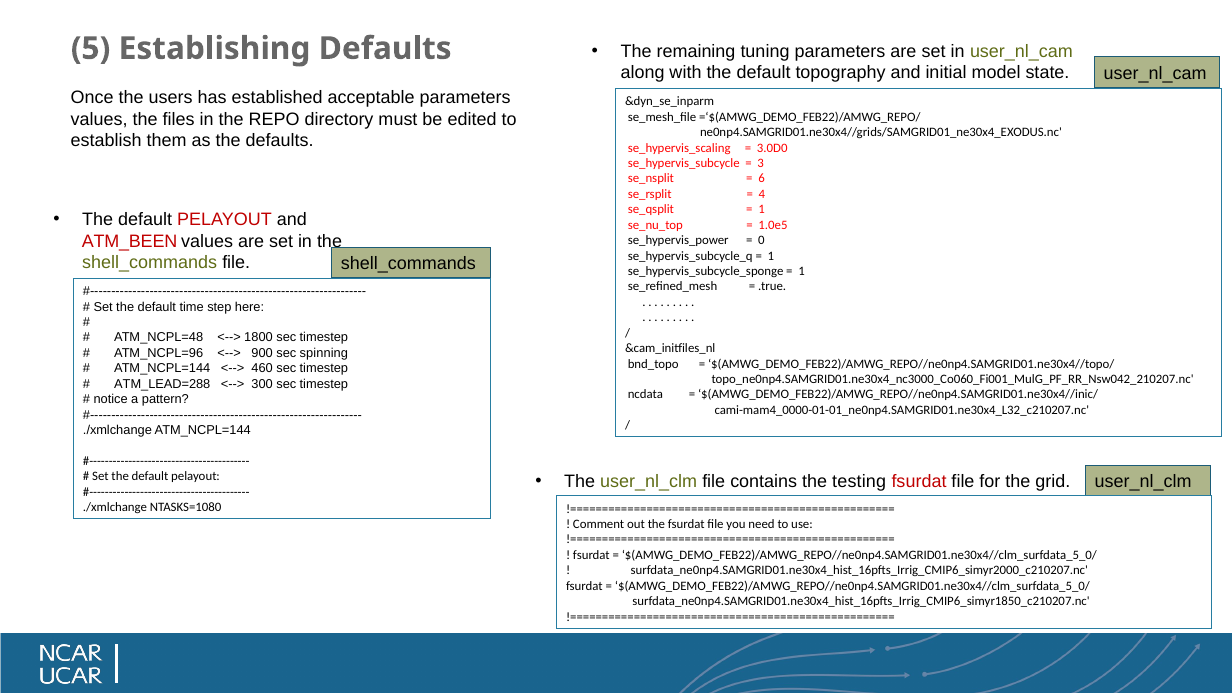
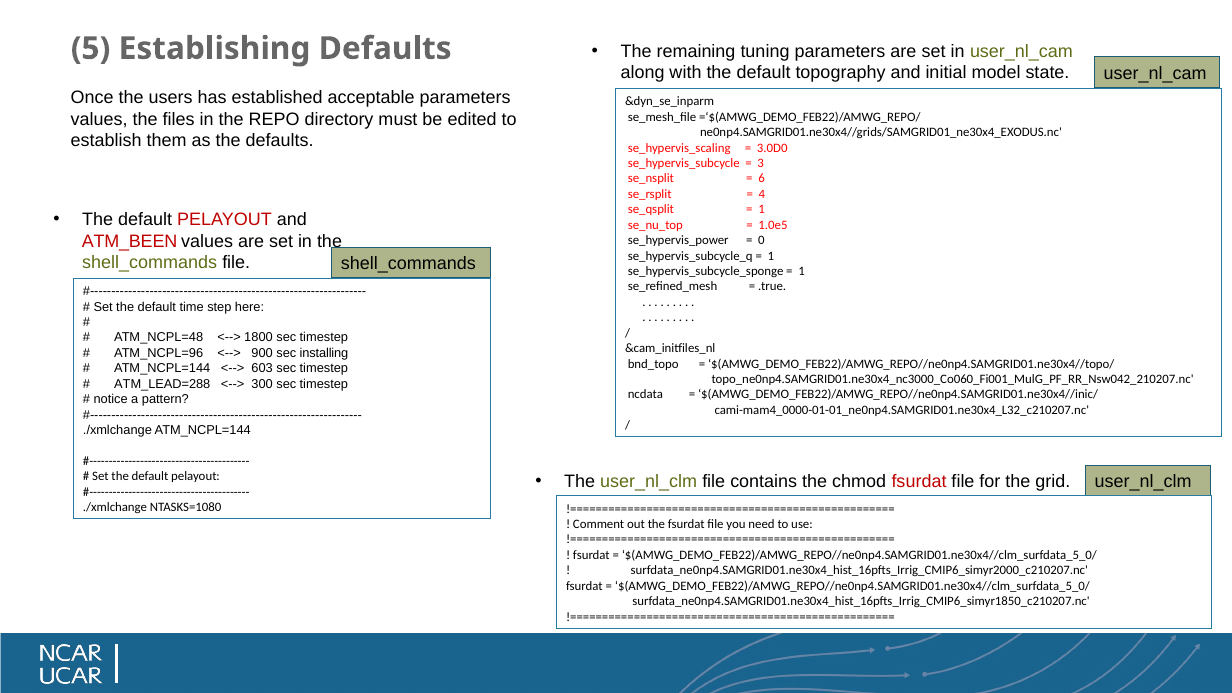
spinning: spinning -> installing (324, 353)
460: 460 -> 603 (262, 368)
testing: testing -> chmod (859, 481)
